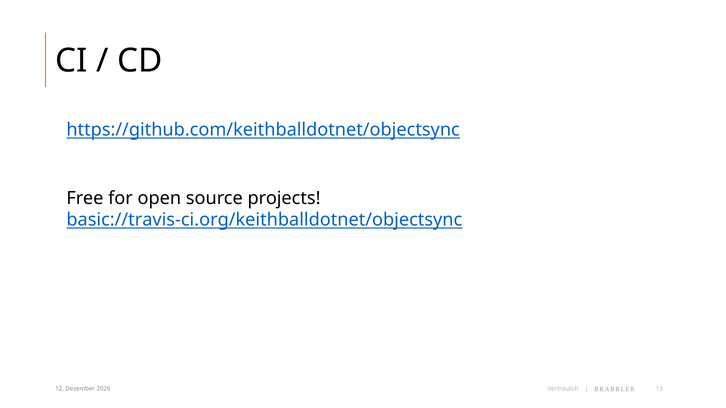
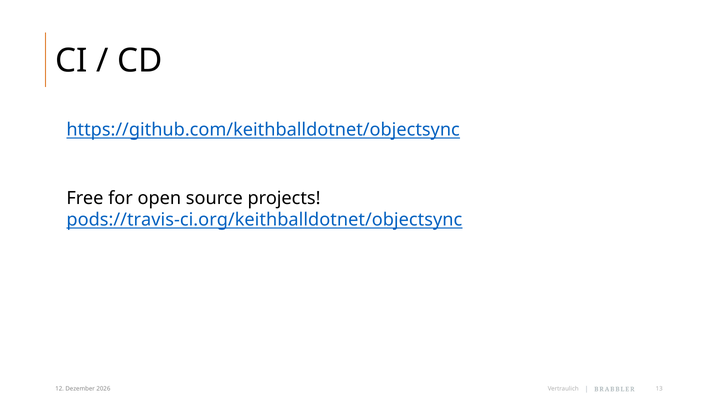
basic://travis-ci.org/keithballdotnet/objectsync: basic://travis-ci.org/keithballdotnet/objectsync -> pods://travis-ci.org/keithballdotnet/objectsync (264, 220)
